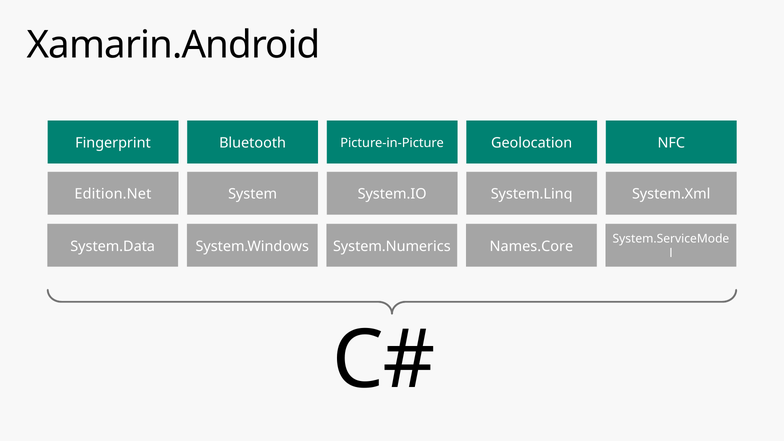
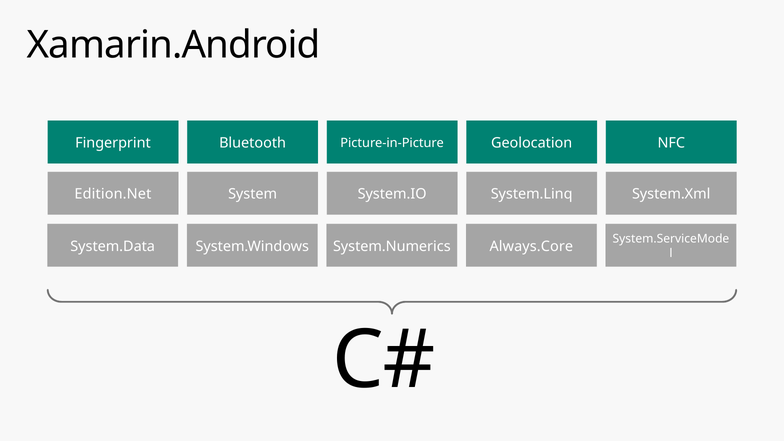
Names.Core: Names.Core -> Always.Core (531, 246)
